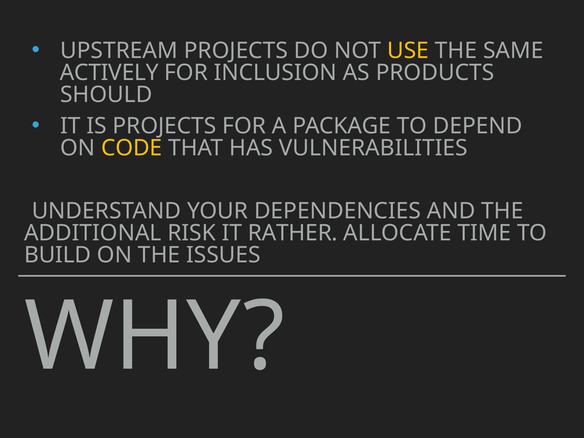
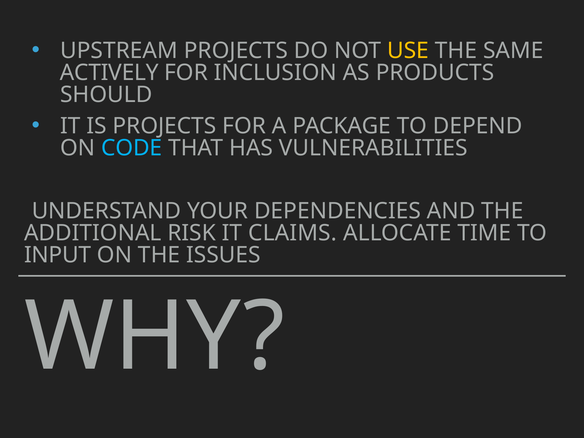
CODE colour: yellow -> light blue (132, 148)
RATHER: RATHER -> CLAIMS (293, 233)
BUILD: BUILD -> INPUT (58, 255)
